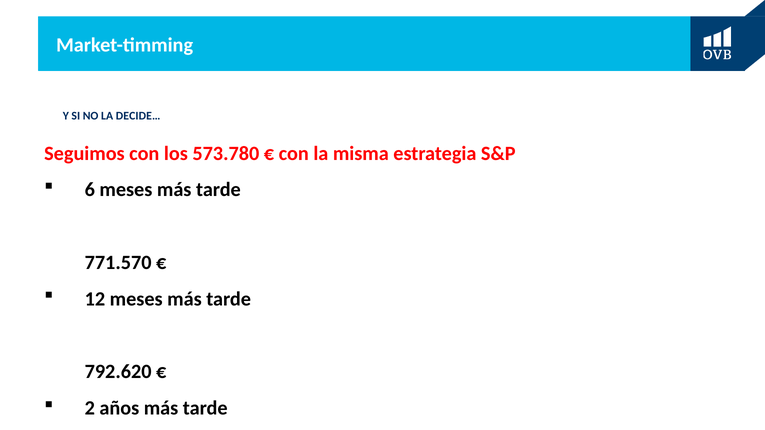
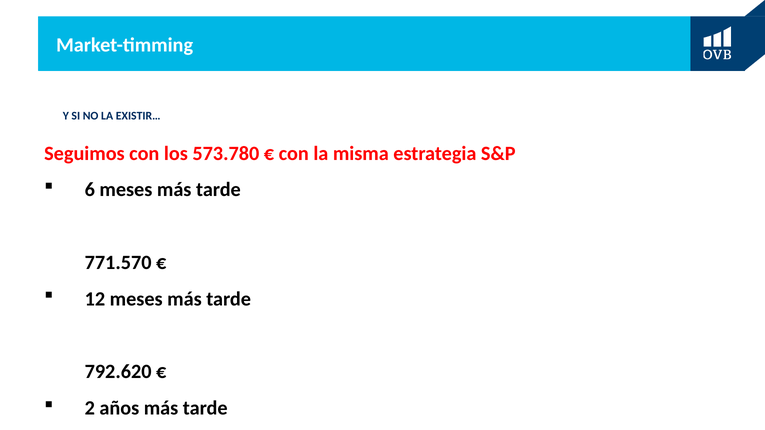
DECIDE…: DECIDE… -> EXISTIR… (138, 116)
